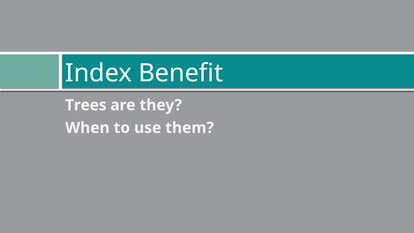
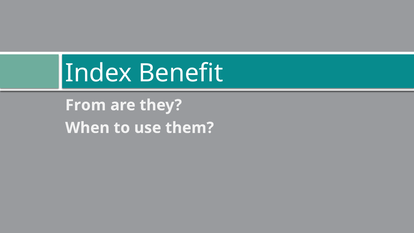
Trees: Trees -> From (86, 105)
